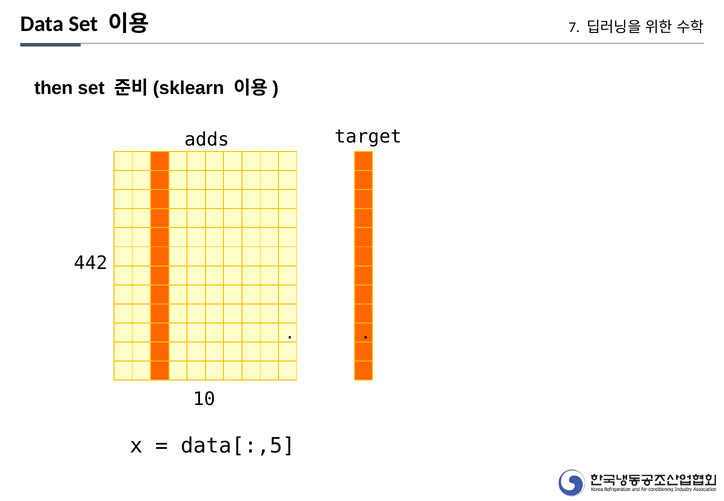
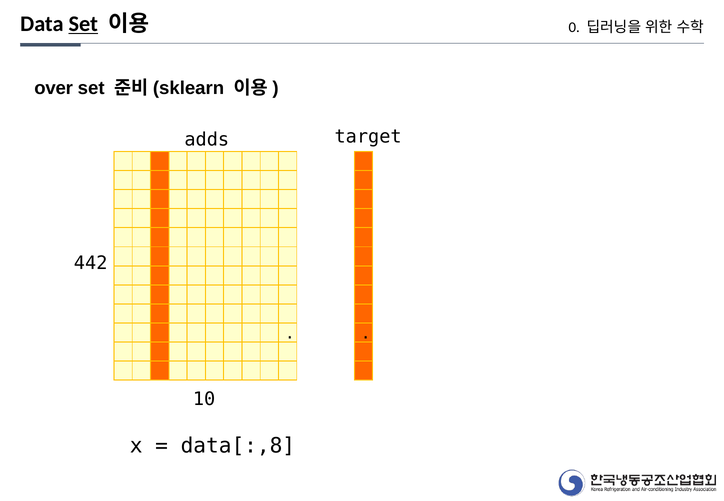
Set underline: none -> present (83, 24)
7: 7 -> 0 (574, 27)
then: then -> over (54, 88)
data[:,5: data[:,5 -> data[:,8 (238, 446)
